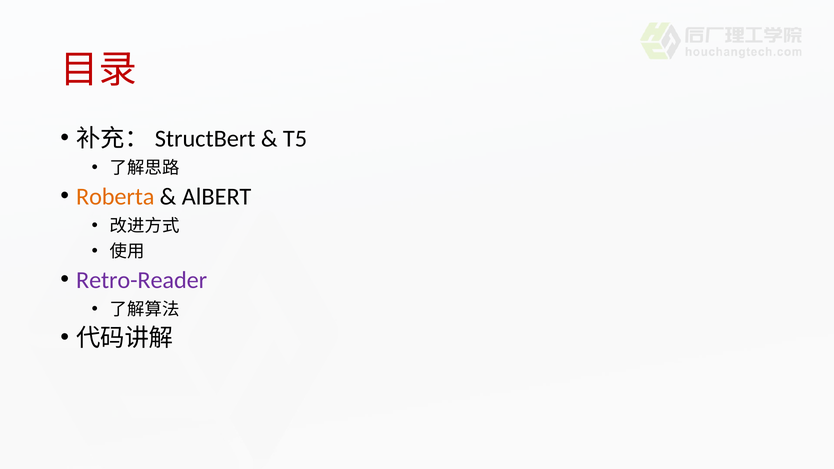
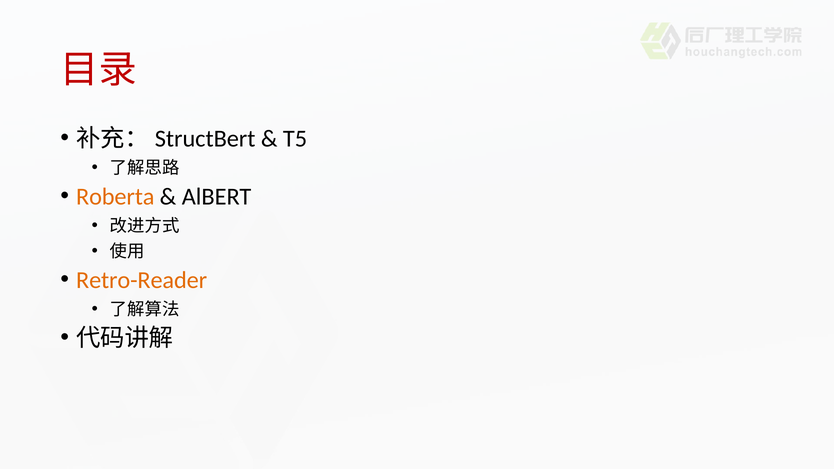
Retro-Reader colour: purple -> orange (142, 280)
